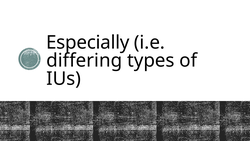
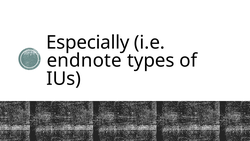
differing: differing -> endnote (84, 60)
